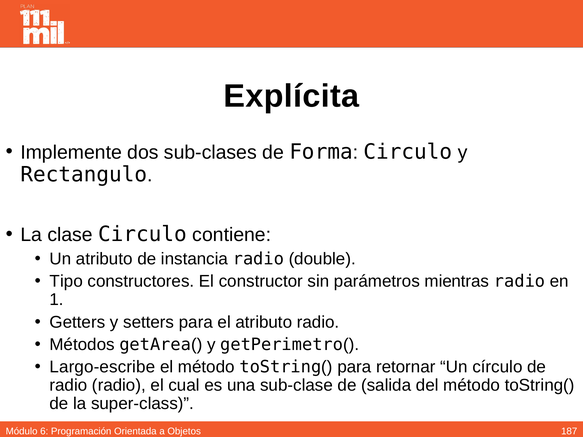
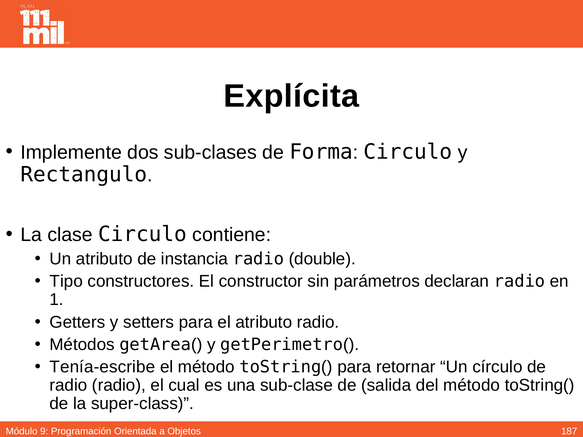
mientras: mientras -> declaran (457, 282)
Largo-escribe: Largo-escribe -> Tenía-escribe (102, 367)
6: 6 -> 9 (44, 432)
